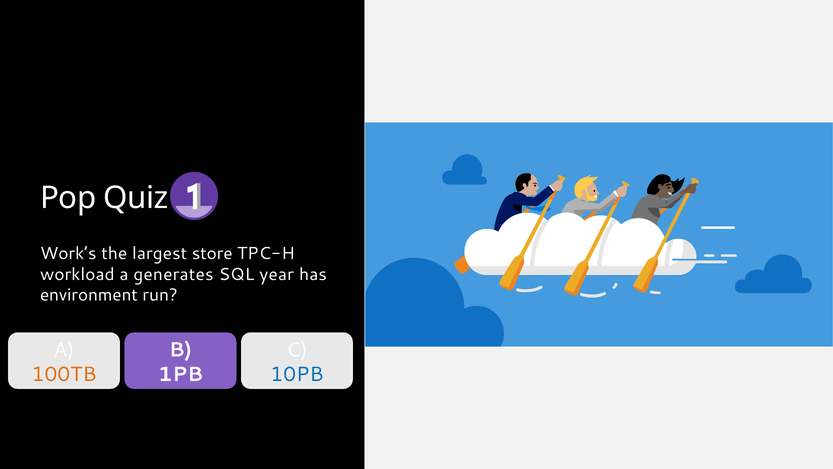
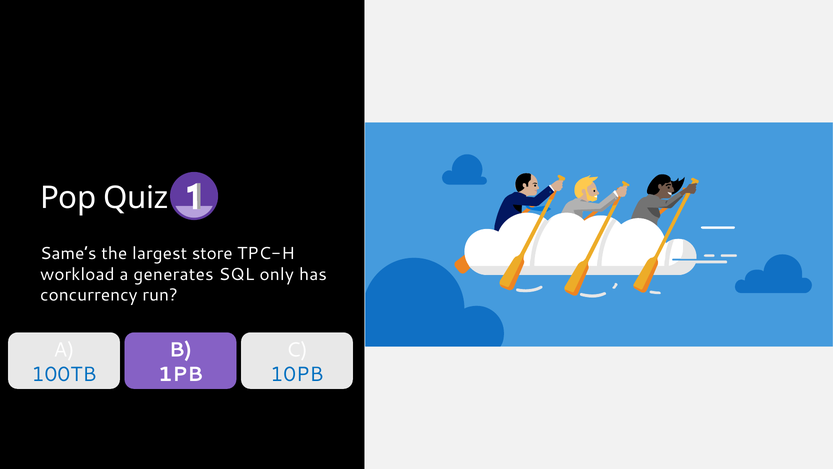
Work’s: Work’s -> Same’s (68, 253)
year: year -> only (277, 274)
environment: environment -> concurrency (89, 295)
100TB colour: orange -> blue (64, 374)
